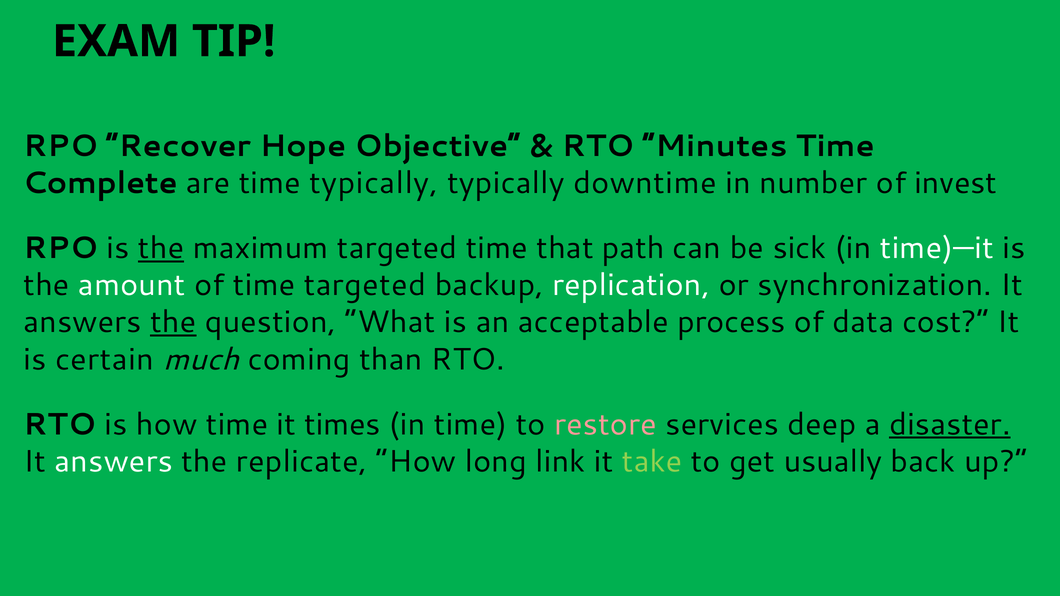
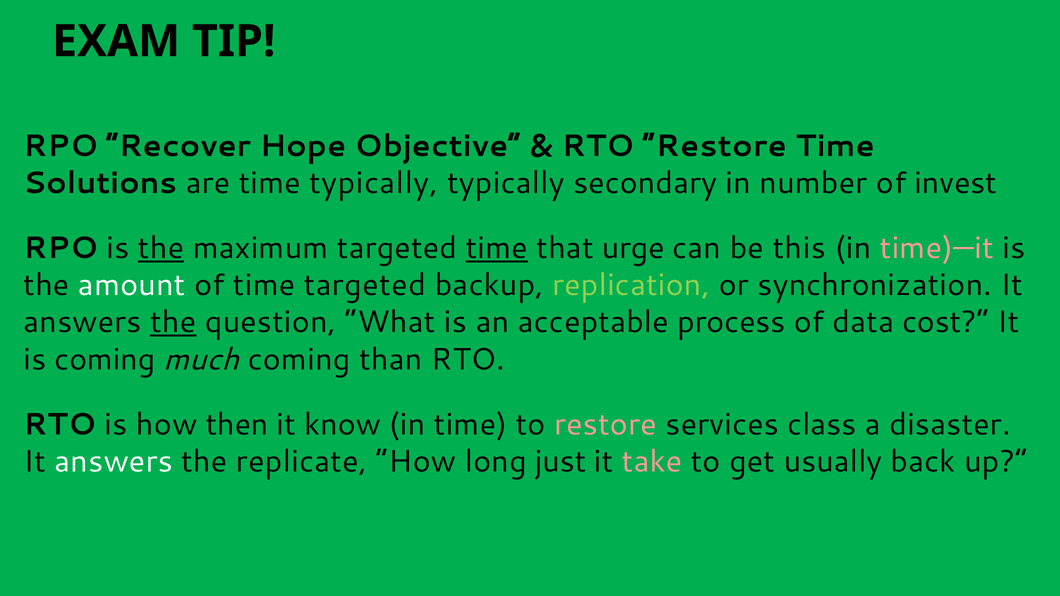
RTO Minutes: Minutes -> Restore (715, 146)
Complete: Complete -> Solutions (100, 183)
downtime: downtime -> secondary (645, 183)
time underline: none -> present (497, 248)
path: path -> urge (633, 248)
sick: sick -> this (799, 248)
time)—it colour: white -> pink (937, 248)
replication colour: white -> light green (631, 285)
is certain: certain -> coming (105, 360)
how time: time -> then (237, 425)
times: times -> know (343, 425)
deep: deep -> class (822, 425)
disaster underline: present -> none (950, 425)
link: link -> just (560, 462)
take colour: light green -> pink (652, 462)
